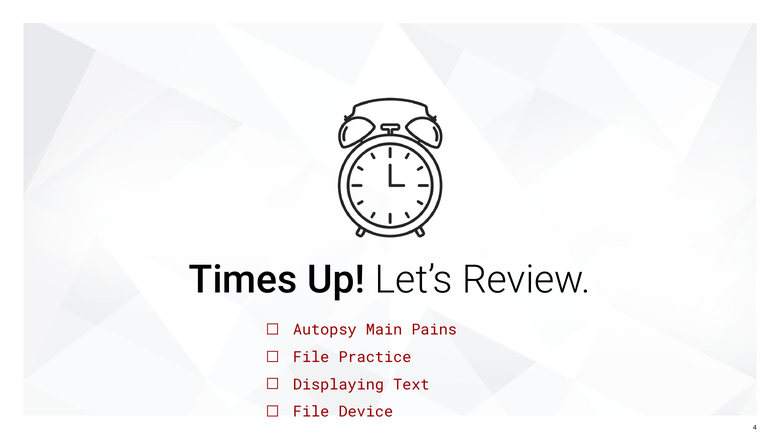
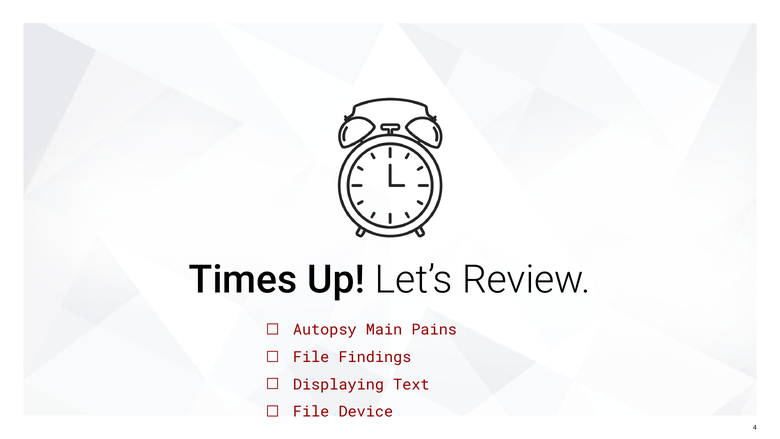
Practice: Practice -> Findings (375, 357)
